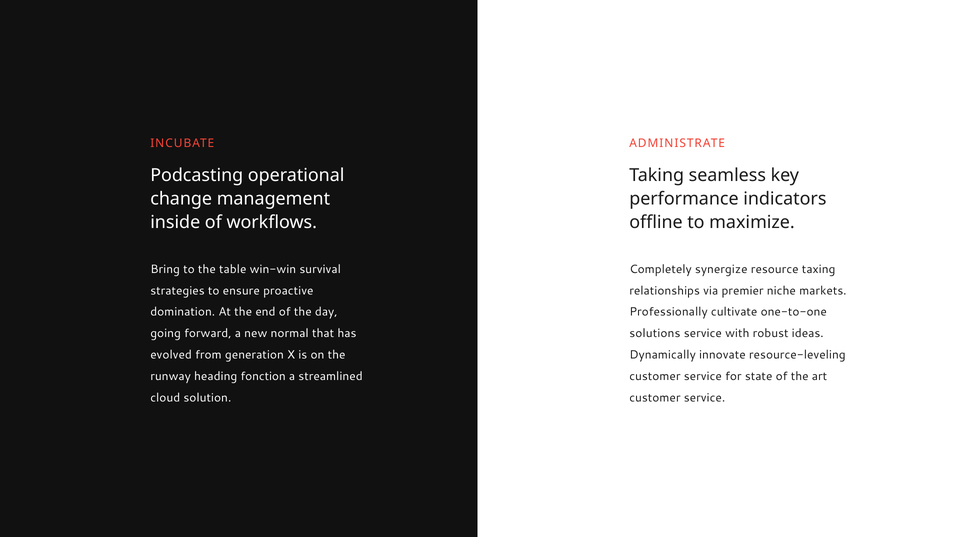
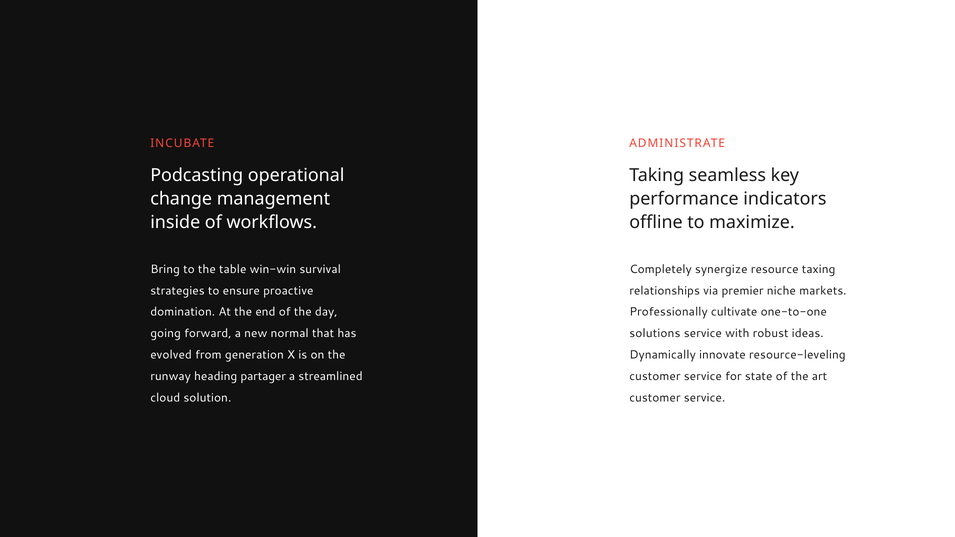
fonction: fonction -> partager (263, 377)
